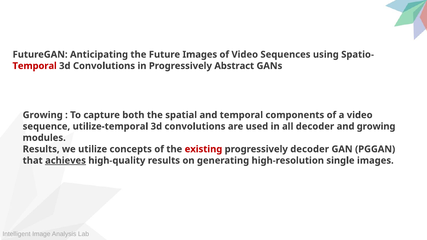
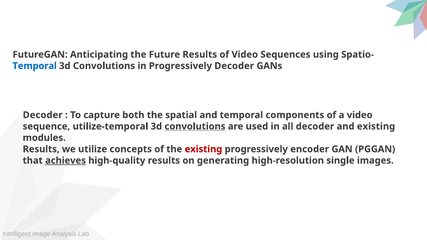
Future Images: Images -> Results (200, 55)
Temporal colour: red -> blue (35, 66)
Progressively Abstract: Abstract -> Decoder (234, 66)
Growing: Growing -> Decoder (43, 115)
convolutions underline: none -> present (195, 126)
and growing: growing -> existing (376, 126)
progressively decoder: decoder -> encoder (310, 149)
